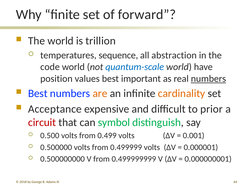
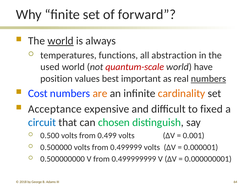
world underline: none -> present (61, 41)
trillion: trillion -> always (101, 41)
sequence: sequence -> functions (118, 55)
code: code -> used (50, 67)
quantum-scale colour: blue -> red (135, 67)
Best: Best -> Cost (38, 94)
prior: prior -> fixed (212, 109)
circuit colour: red -> blue (42, 123)
symbol: symbol -> chosen (114, 123)
